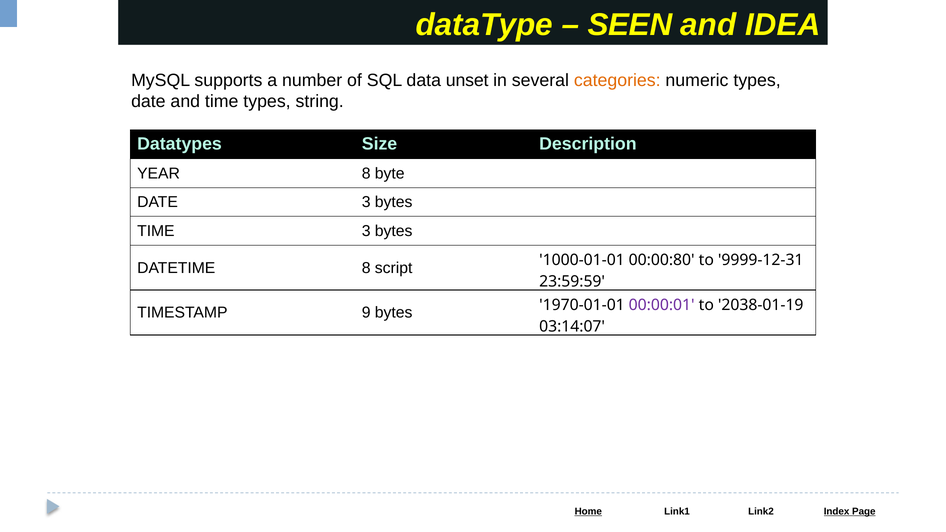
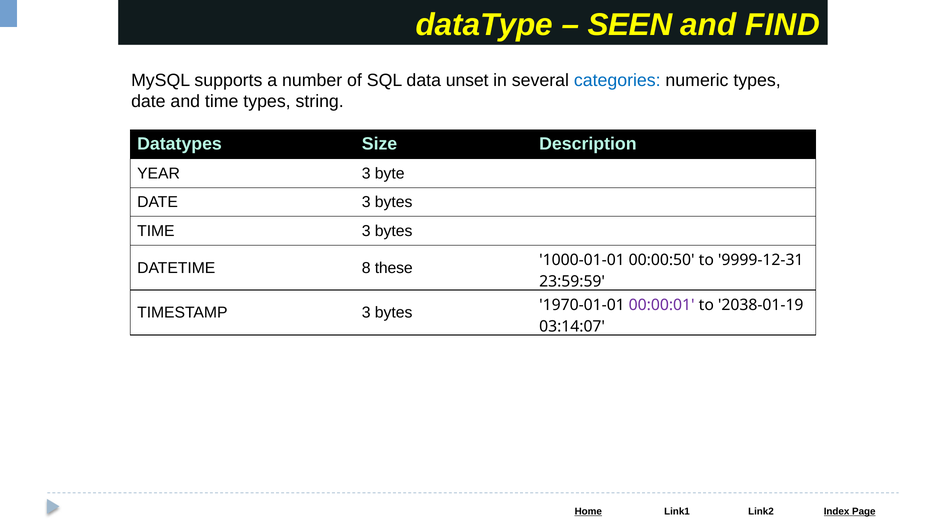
IDEA: IDEA -> FIND (783, 25)
categories colour: orange -> blue (617, 80)
YEAR 8: 8 -> 3 (366, 173)
script: script -> these (394, 268)
00:00:80: 00:00:80 -> 00:00:50 (662, 260)
TIMESTAMP 9: 9 -> 3 (366, 313)
